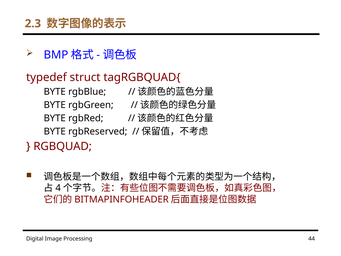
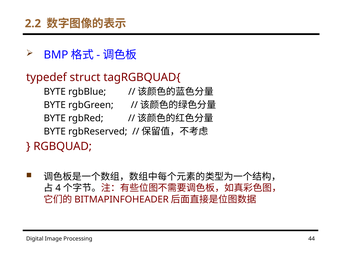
2.3: 2.3 -> 2.2 (33, 24)
